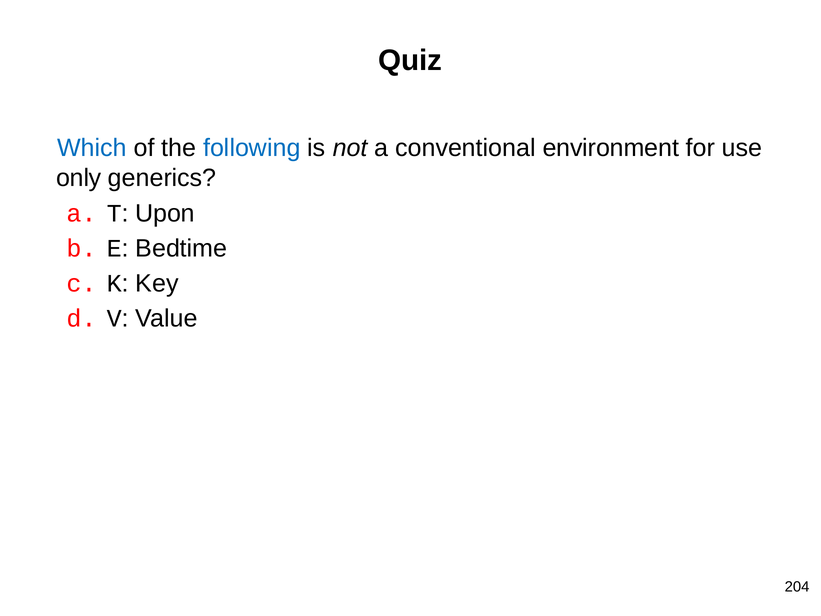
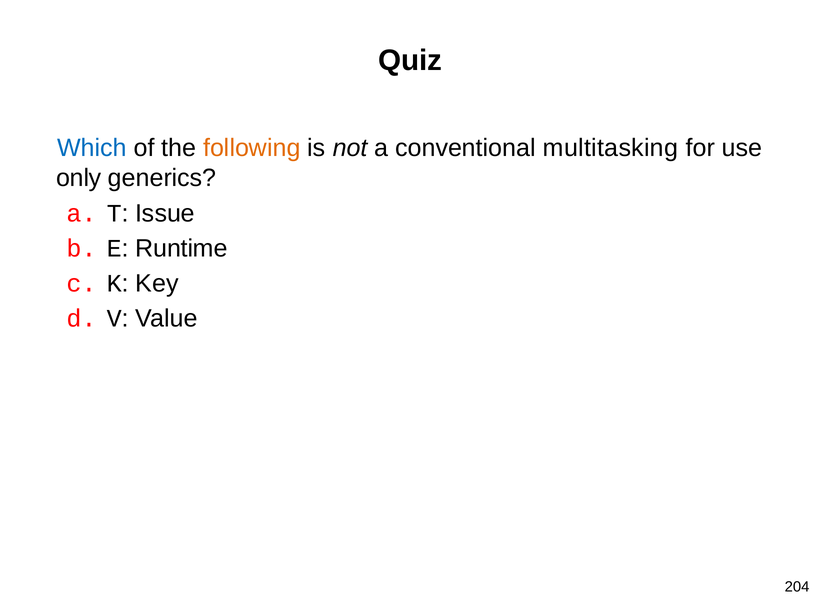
following colour: blue -> orange (252, 148)
environment: environment -> multitasking (611, 148)
Upon: Upon -> Issue (165, 213)
Bedtime: Bedtime -> Runtime (181, 248)
